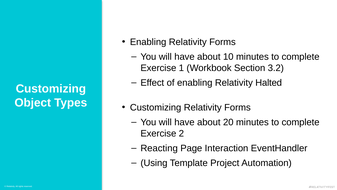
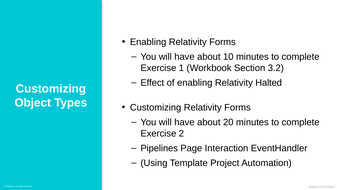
Reacting: Reacting -> Pipelines (159, 148)
